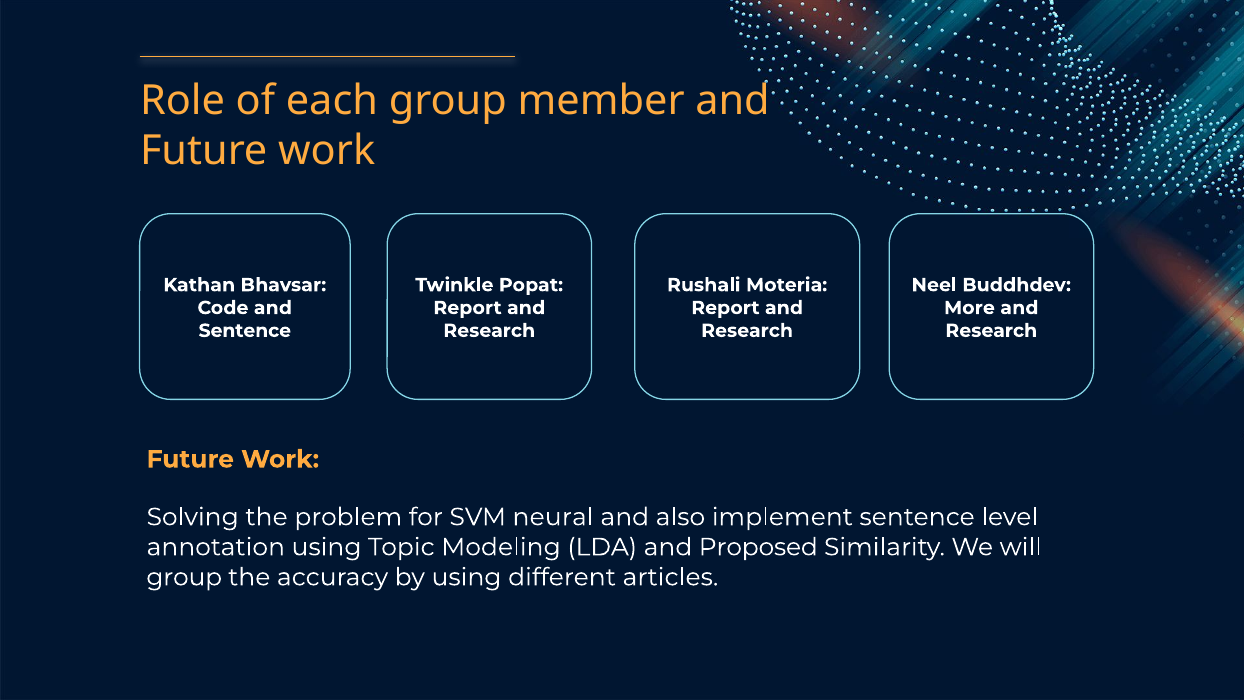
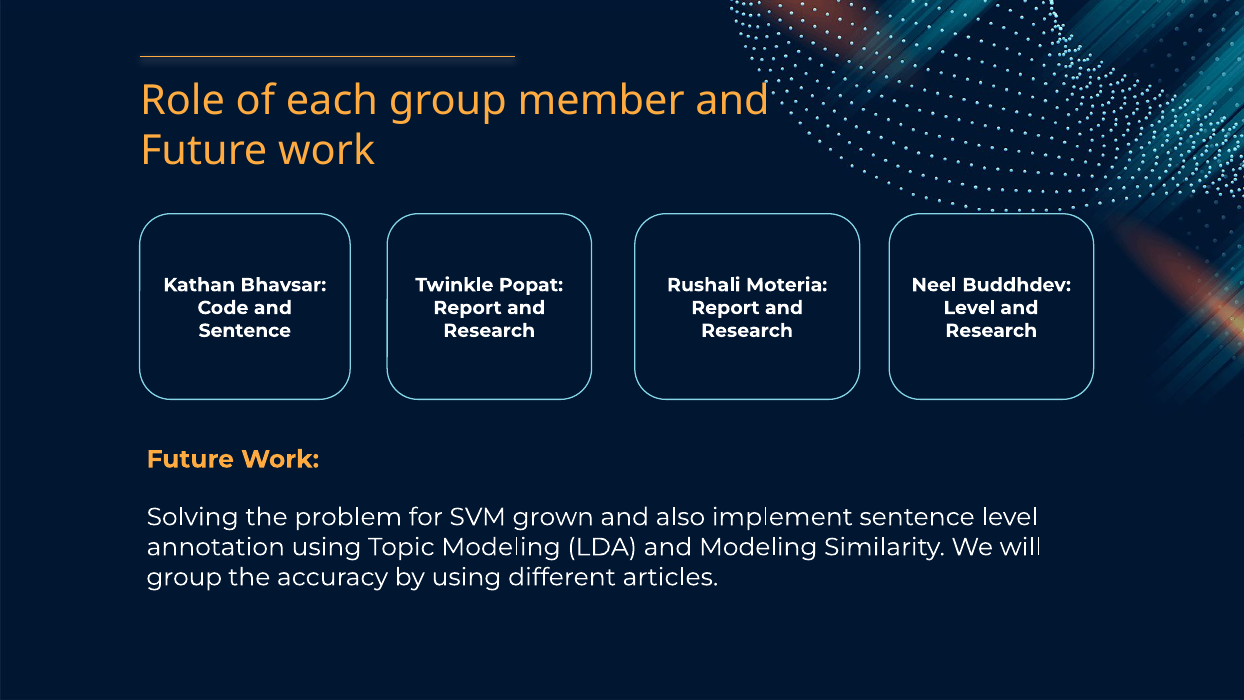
More: More -> Level (970, 308)
neural: neural -> grown (553, 517)
and Proposed: Proposed -> Modeling (758, 547)
